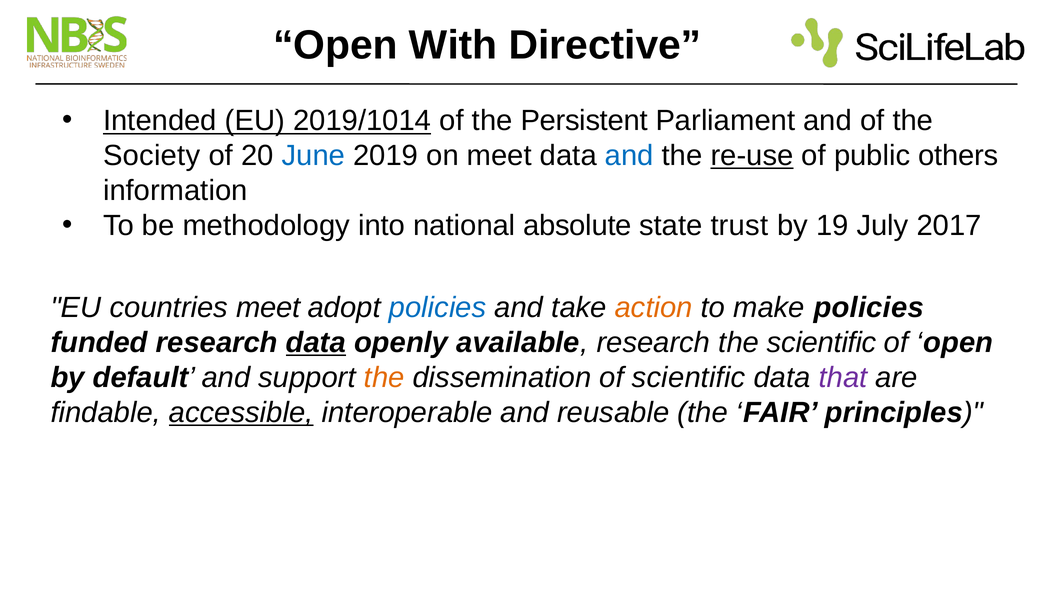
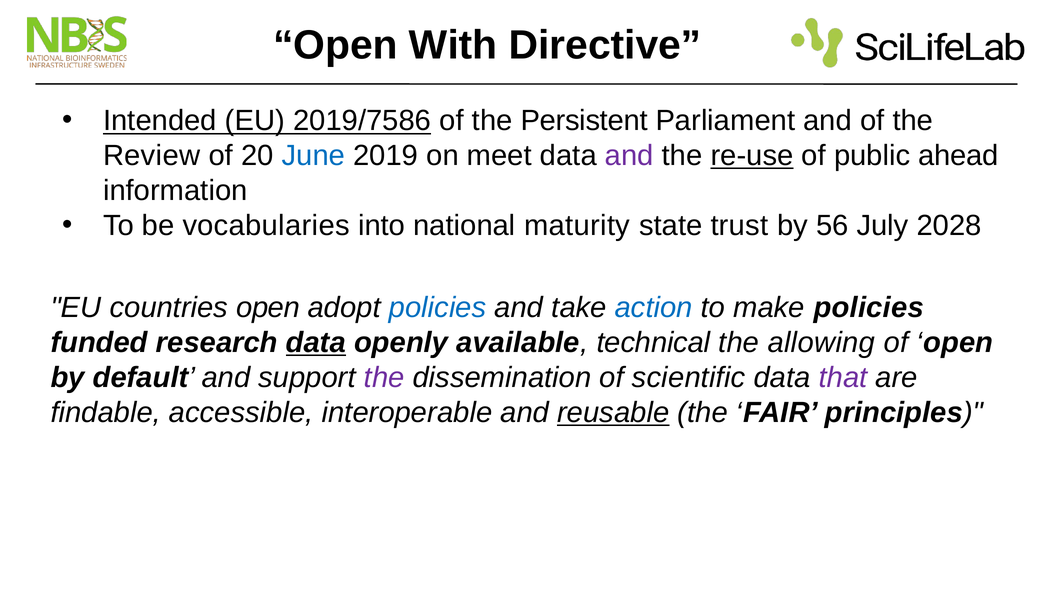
2019/1014: 2019/1014 -> 2019/7586 (362, 121)
Society: Society -> Review (152, 156)
and colour: blue -> purple (629, 156)
others: others -> ahead (958, 156)
methodology: methodology -> vocabularies (266, 226)
absolute: absolute -> maturity (577, 226)
19: 19 -> 56 (832, 226)
2017: 2017 -> 2028 (949, 226)
countries meet: meet -> open (268, 308)
action colour: orange -> blue (654, 308)
available research: research -> technical (653, 343)
the scientific: scientific -> allowing (821, 343)
the colour: orange -> purple (384, 378)
accessible underline: present -> none (241, 413)
reusable underline: none -> present (613, 413)
